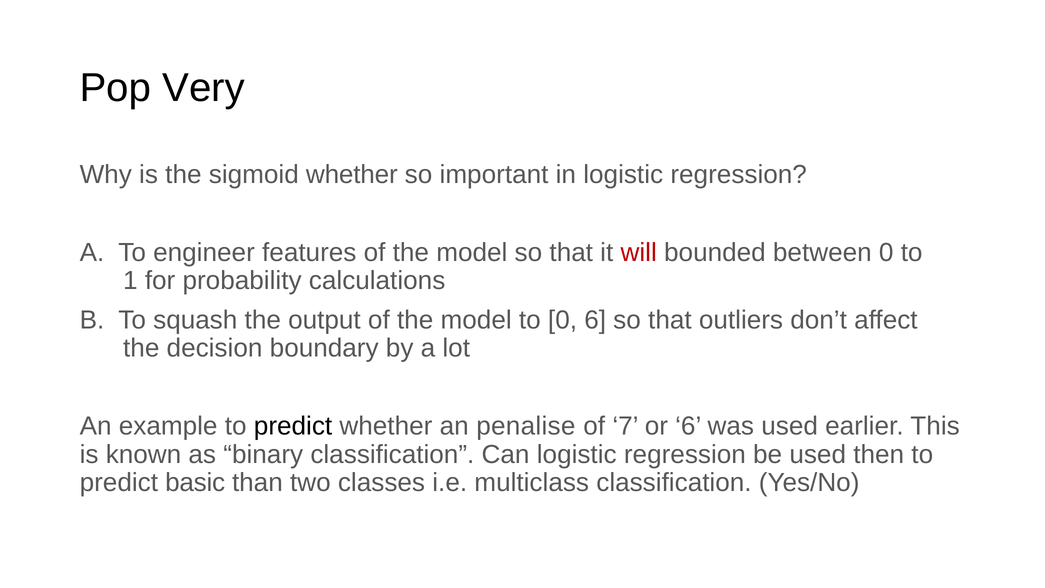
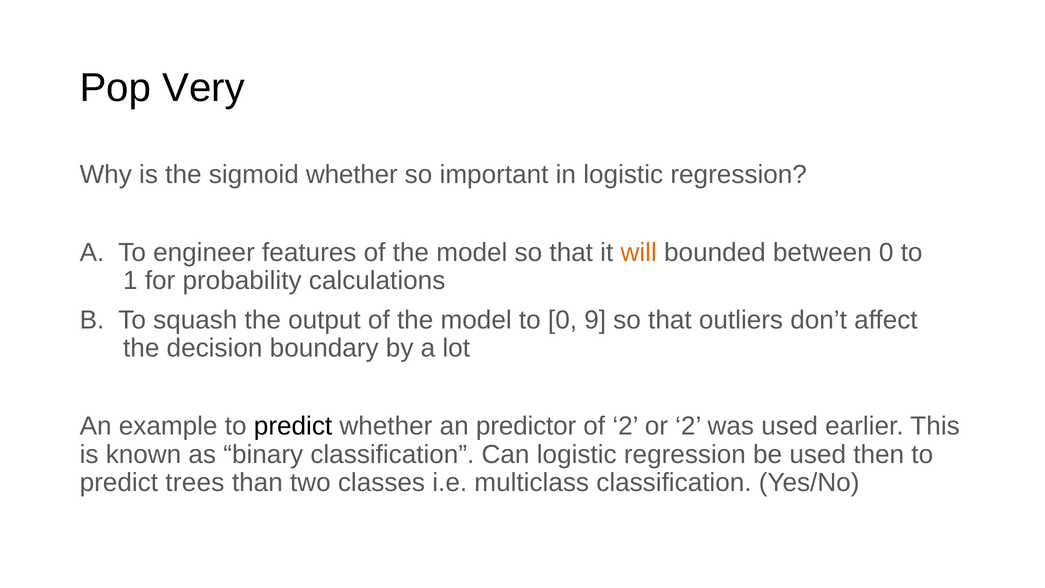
will colour: red -> orange (639, 253)
0 6: 6 -> 9 (595, 320)
penalise: penalise -> predictor (526, 426)
of 7: 7 -> 2 (625, 426)
or 6: 6 -> 2 (688, 426)
basic: basic -> trees (195, 483)
